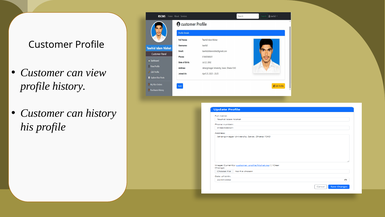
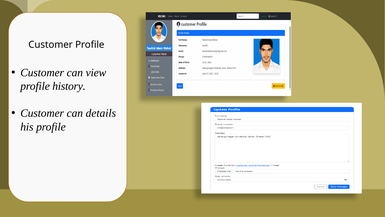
can history: history -> details (101, 113)
